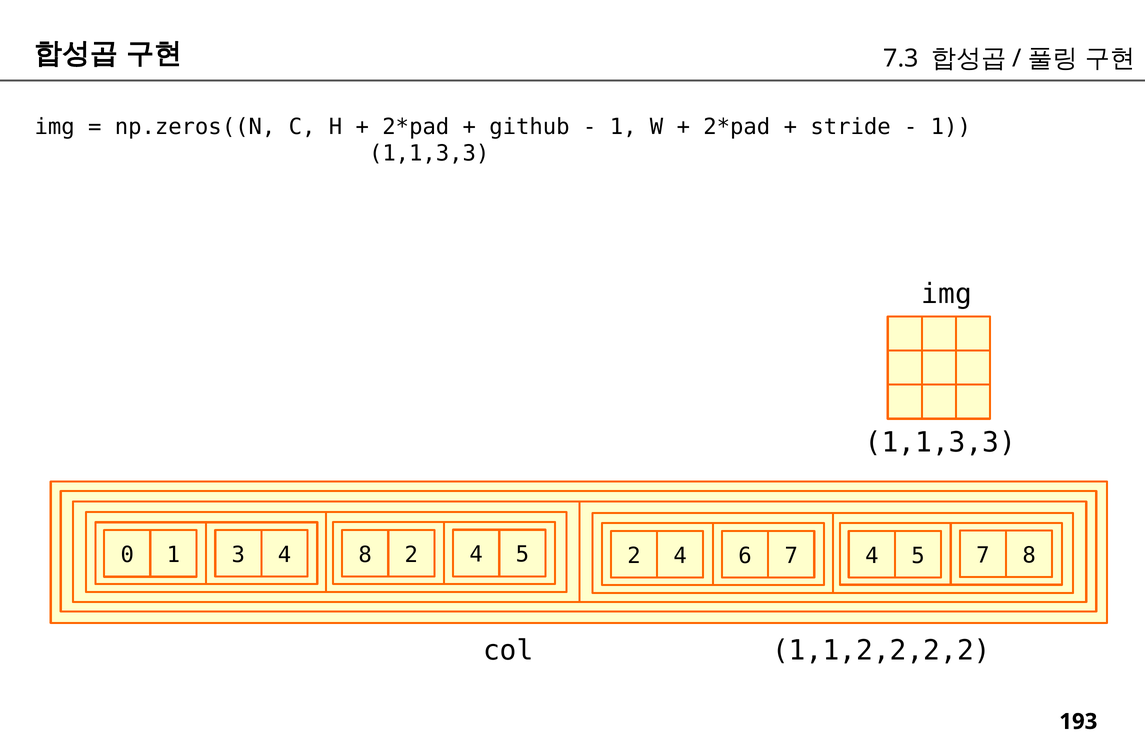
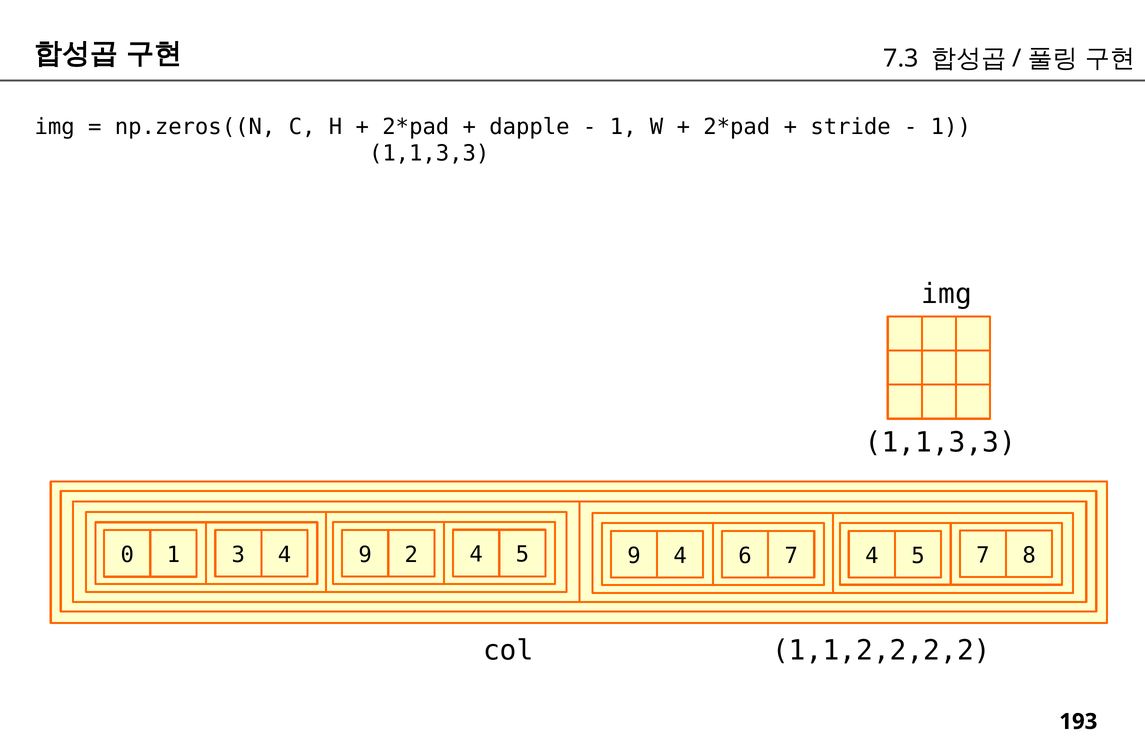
github: github -> dapple (529, 127)
4 8: 8 -> 9 (365, 555)
5 2: 2 -> 9 (634, 556)
